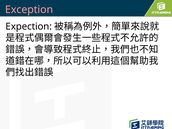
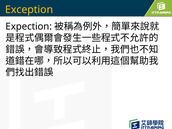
Exception colour: pink -> yellow (29, 10)
